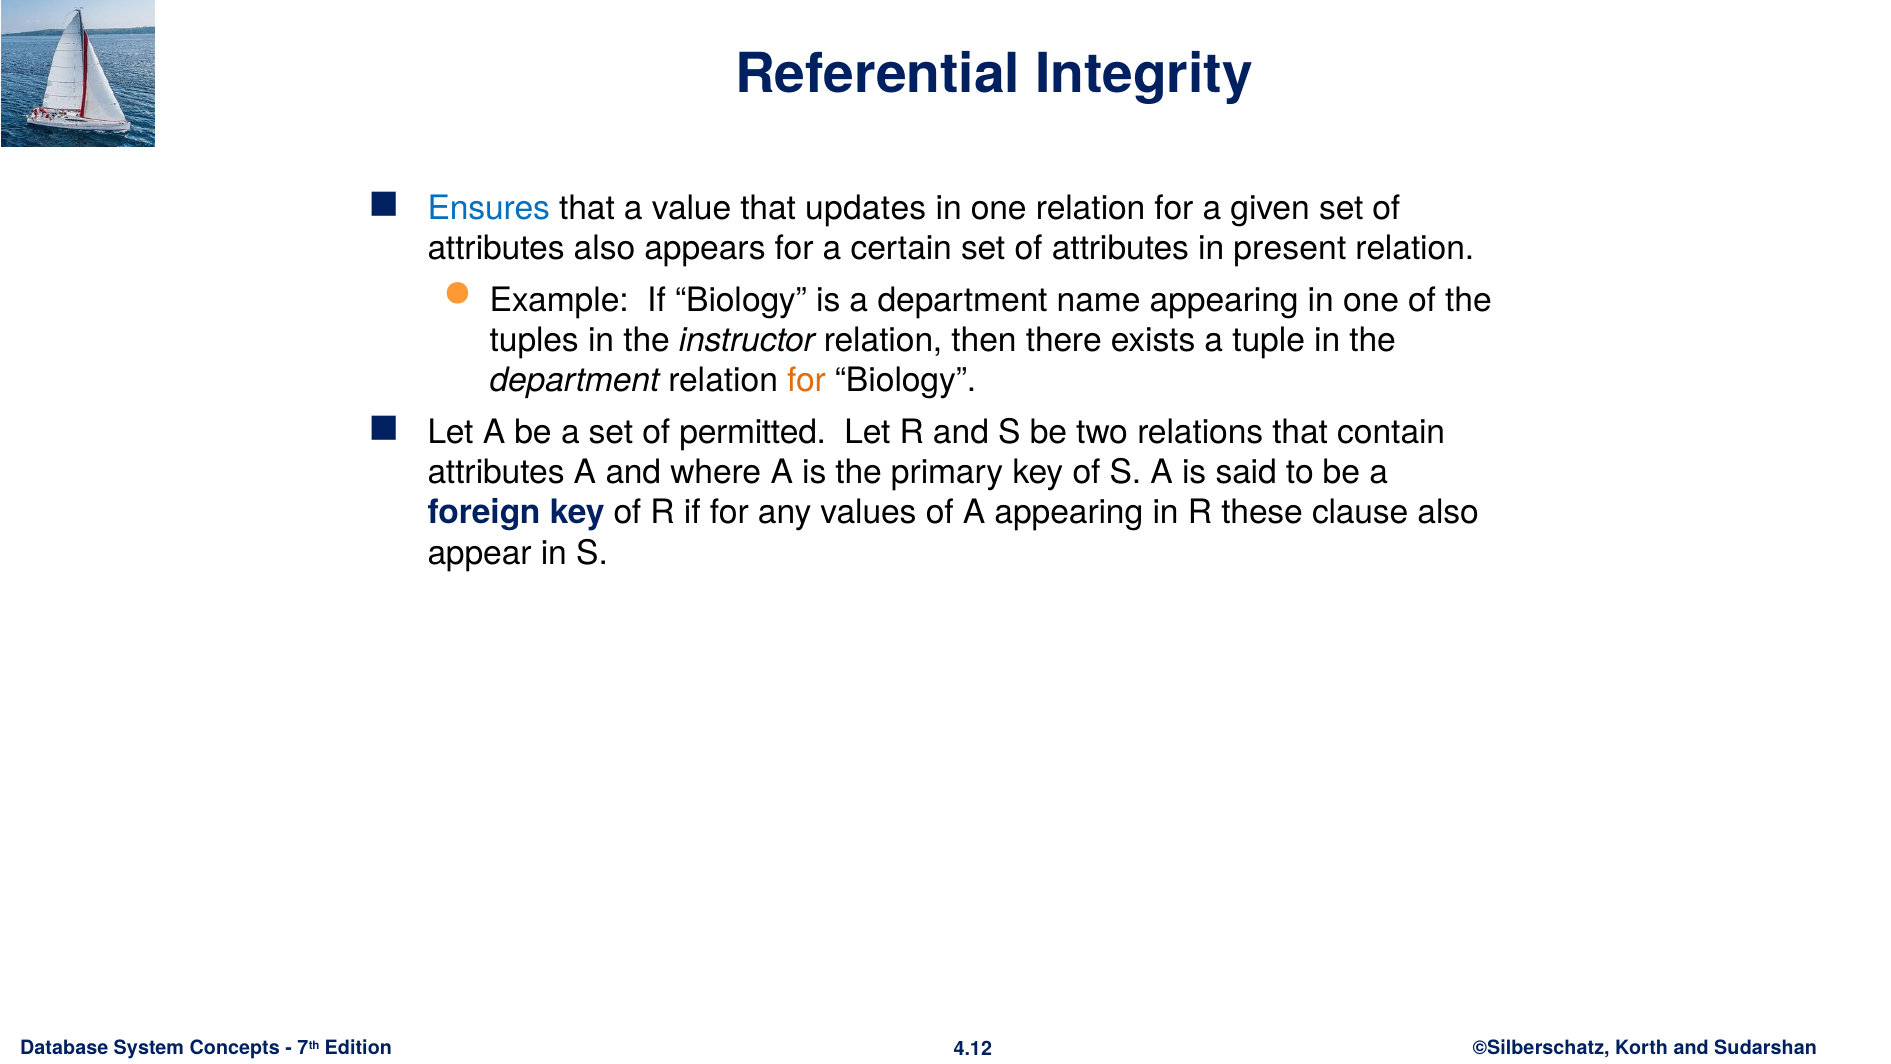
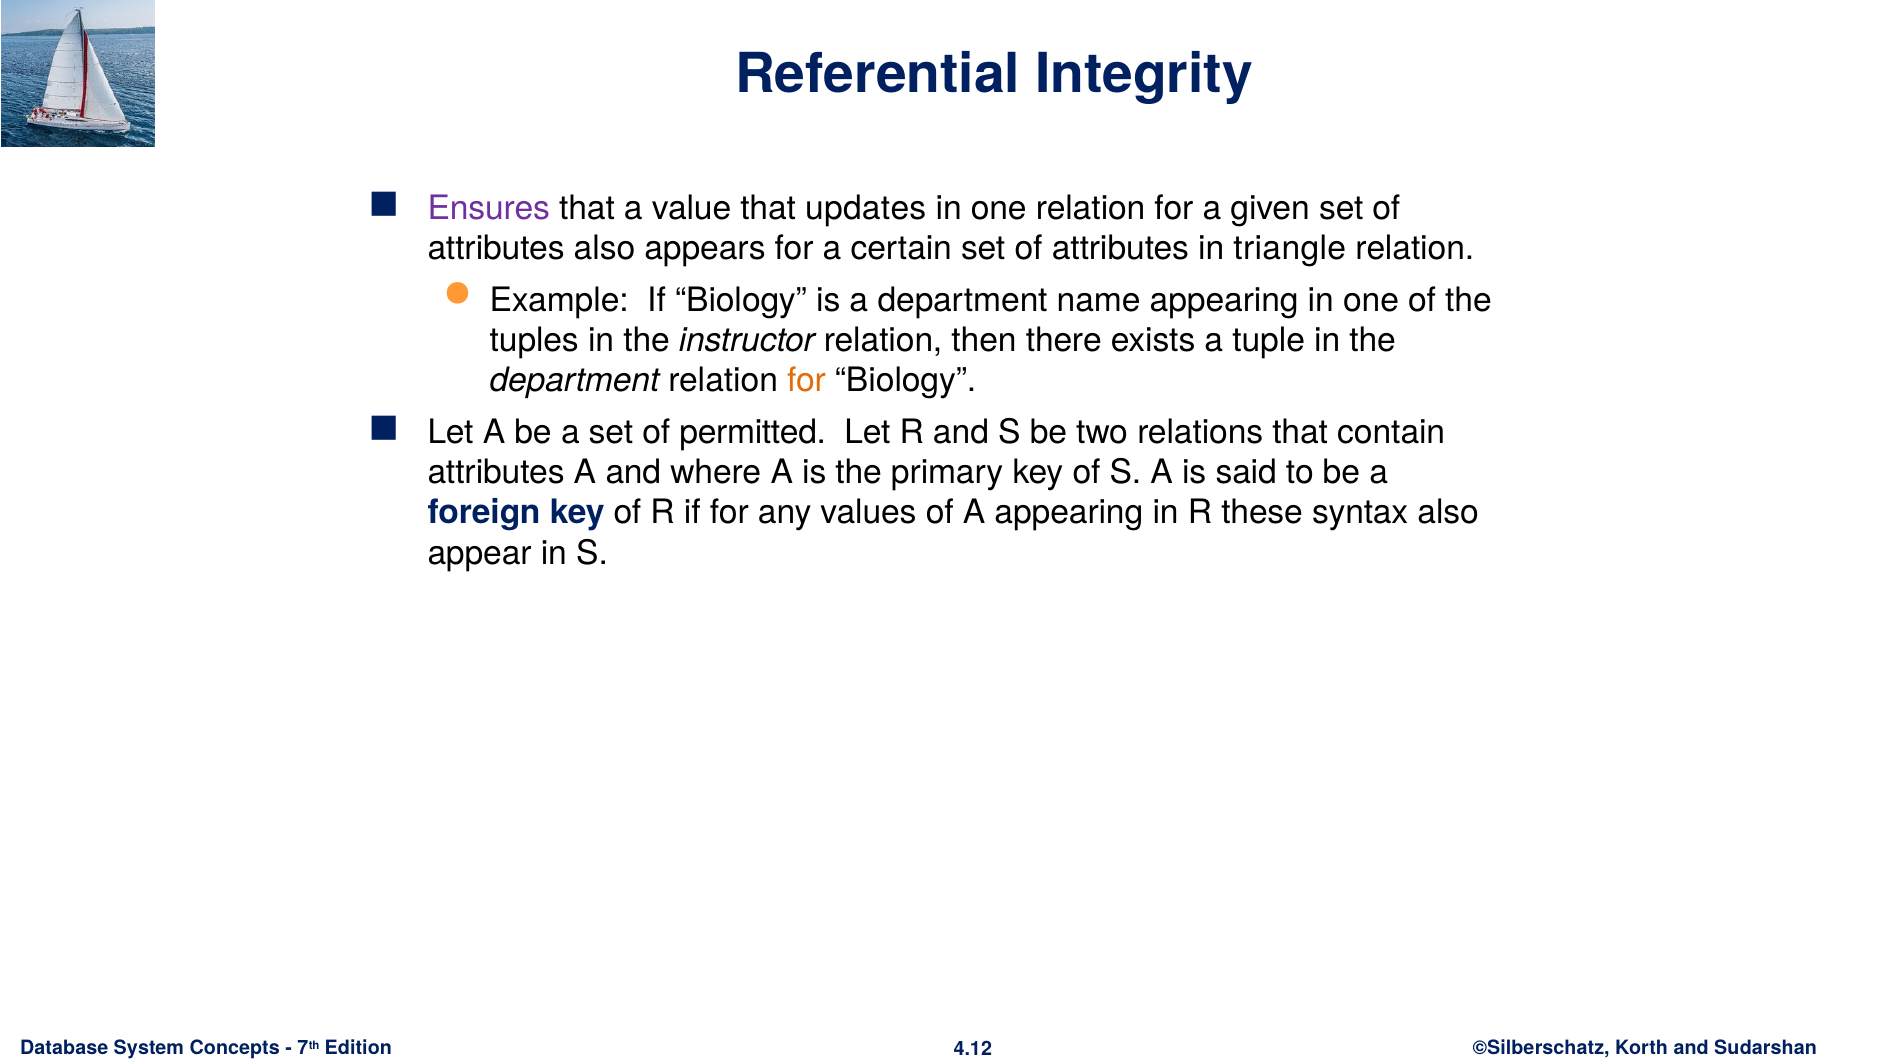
Ensures colour: blue -> purple (489, 208)
present: present -> triangle (1290, 248)
clause: clause -> syntax (1360, 513)
